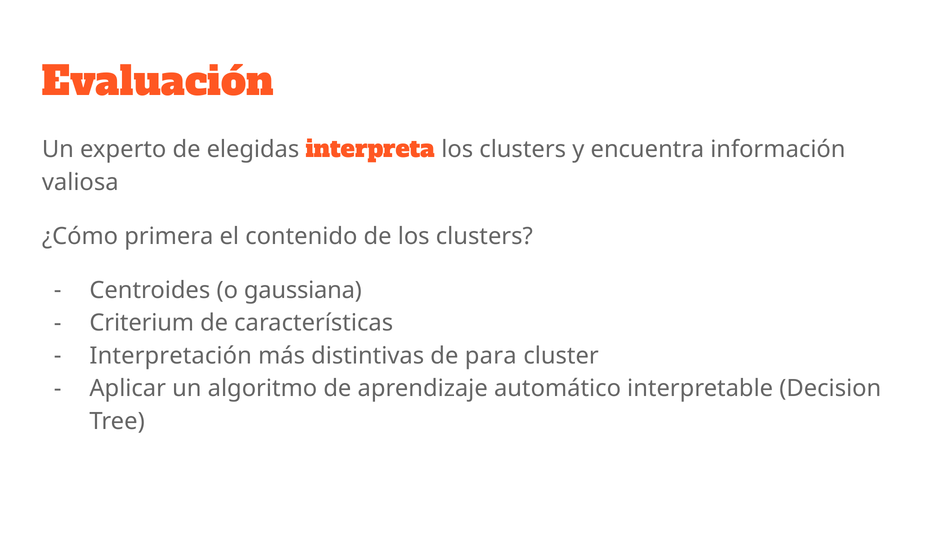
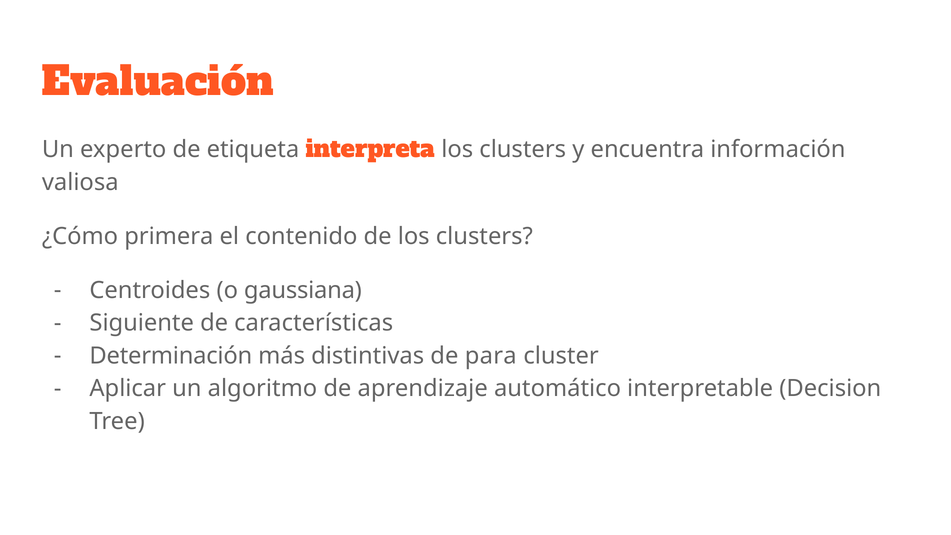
elegidas: elegidas -> etiqueta (253, 150)
Criterium: Criterium -> Siguiente (142, 323)
Interpretación: Interpretación -> Determinación (171, 356)
